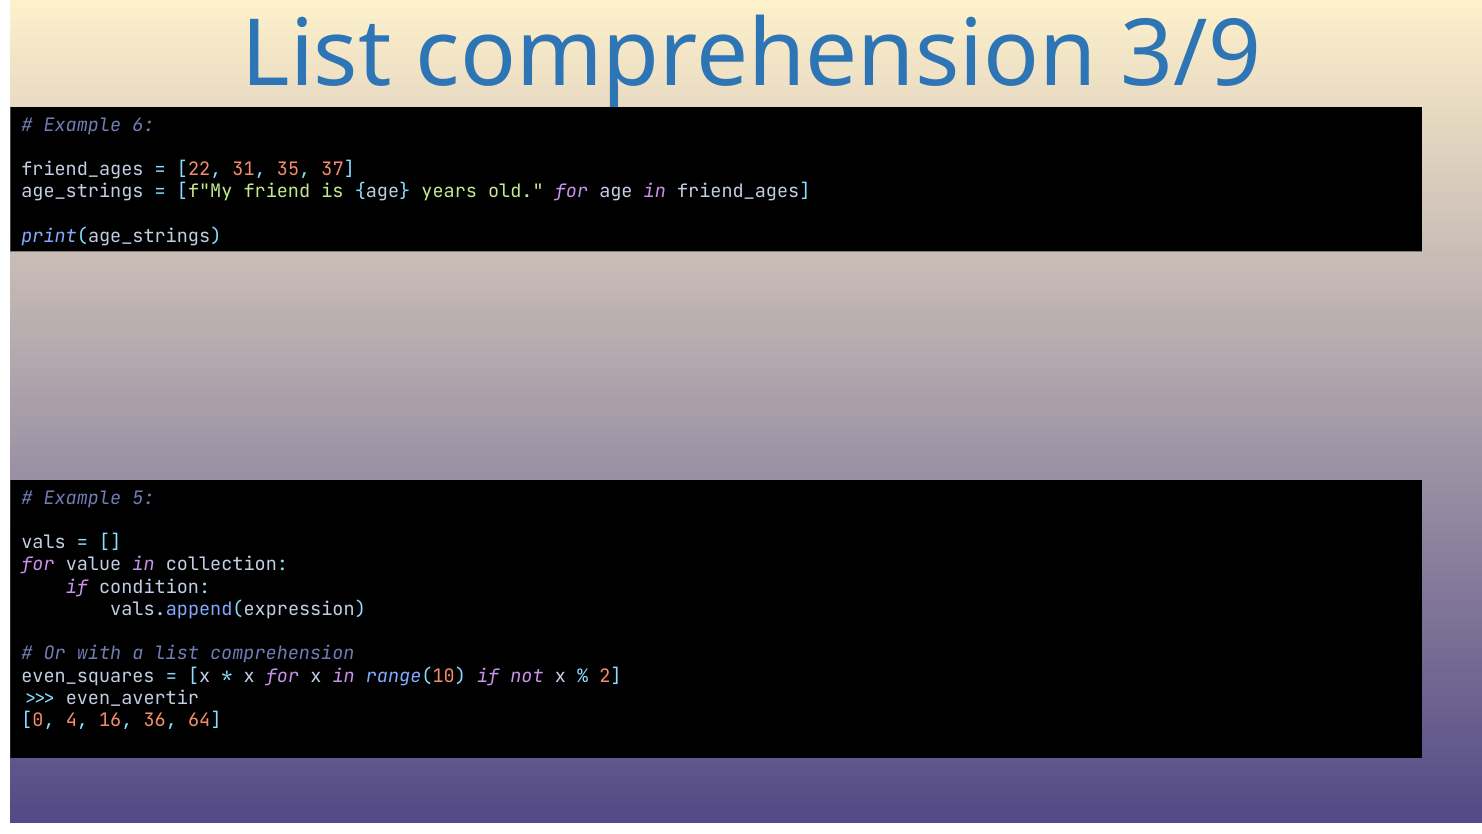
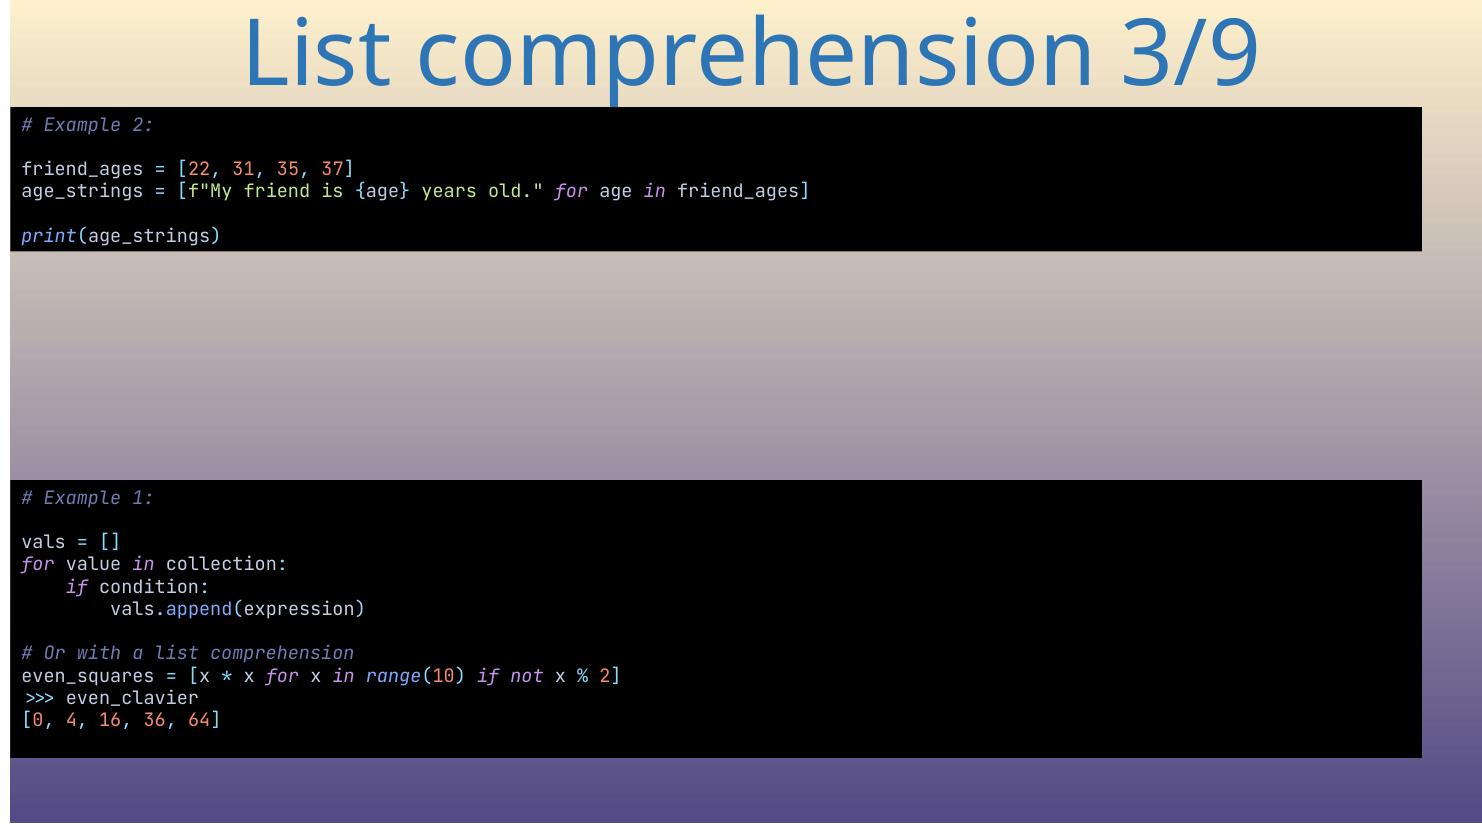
Example 6: 6 -> 2 (143, 125)
5: 5 -> 1 (143, 498)
even_avertir: even_avertir -> even_clavier (132, 698)
